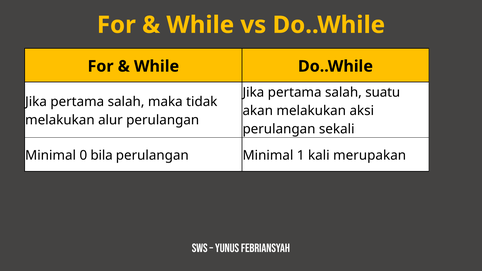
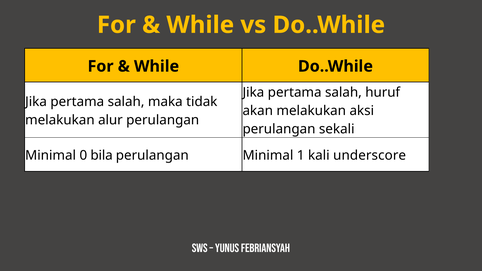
suatu: suatu -> huruf (383, 93)
merupakan: merupakan -> underscore (370, 156)
